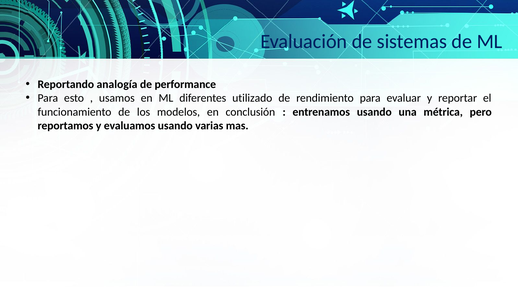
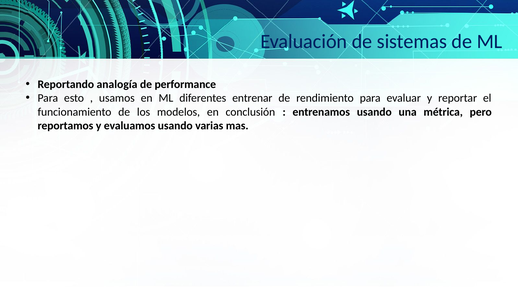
utilizado: utilizado -> entrenar (252, 98)
